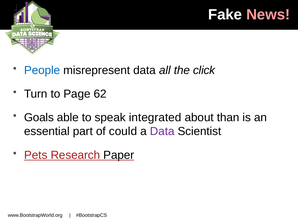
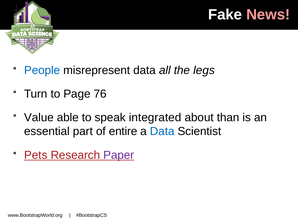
click: click -> legs (204, 70)
62: 62 -> 76 (100, 94)
Goals: Goals -> Value (39, 118)
could: could -> entire (123, 132)
Data colour: purple -> blue (162, 132)
Paper colour: black -> purple (119, 155)
